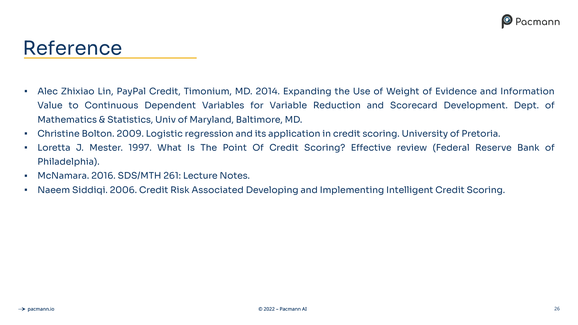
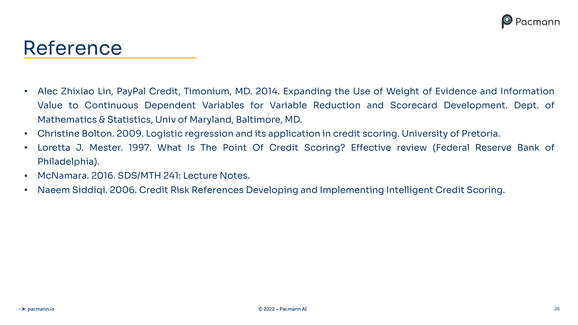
261: 261 -> 241 (172, 176)
Associated: Associated -> References (218, 190)
